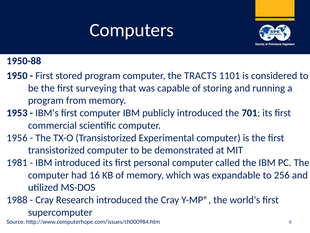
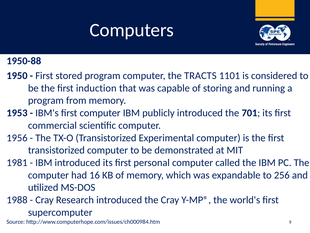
surveying: surveying -> induction (96, 88)
